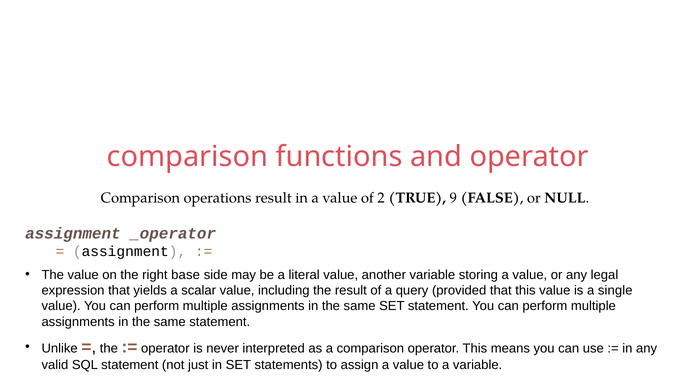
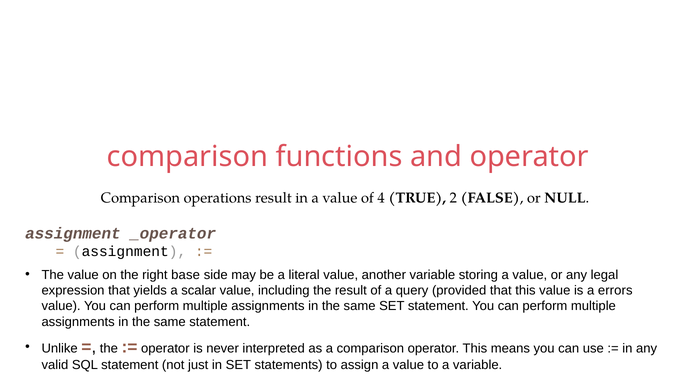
2: 2 -> 4 (381, 198)
9: 9 -> 2 (453, 198)
single: single -> errors (615, 291)
